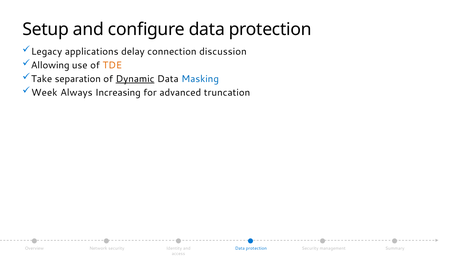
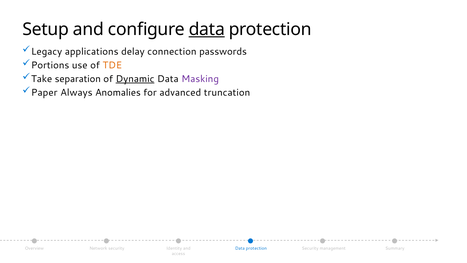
data underline: none -> present (207, 29)
discussion: discussion -> passwords (223, 52)
Allowing: Allowing -> Portions (50, 65)
Masking colour: blue -> purple (200, 79)
Week: Week -> Paper (44, 92)
Increasing: Increasing -> Anomalies (118, 92)
